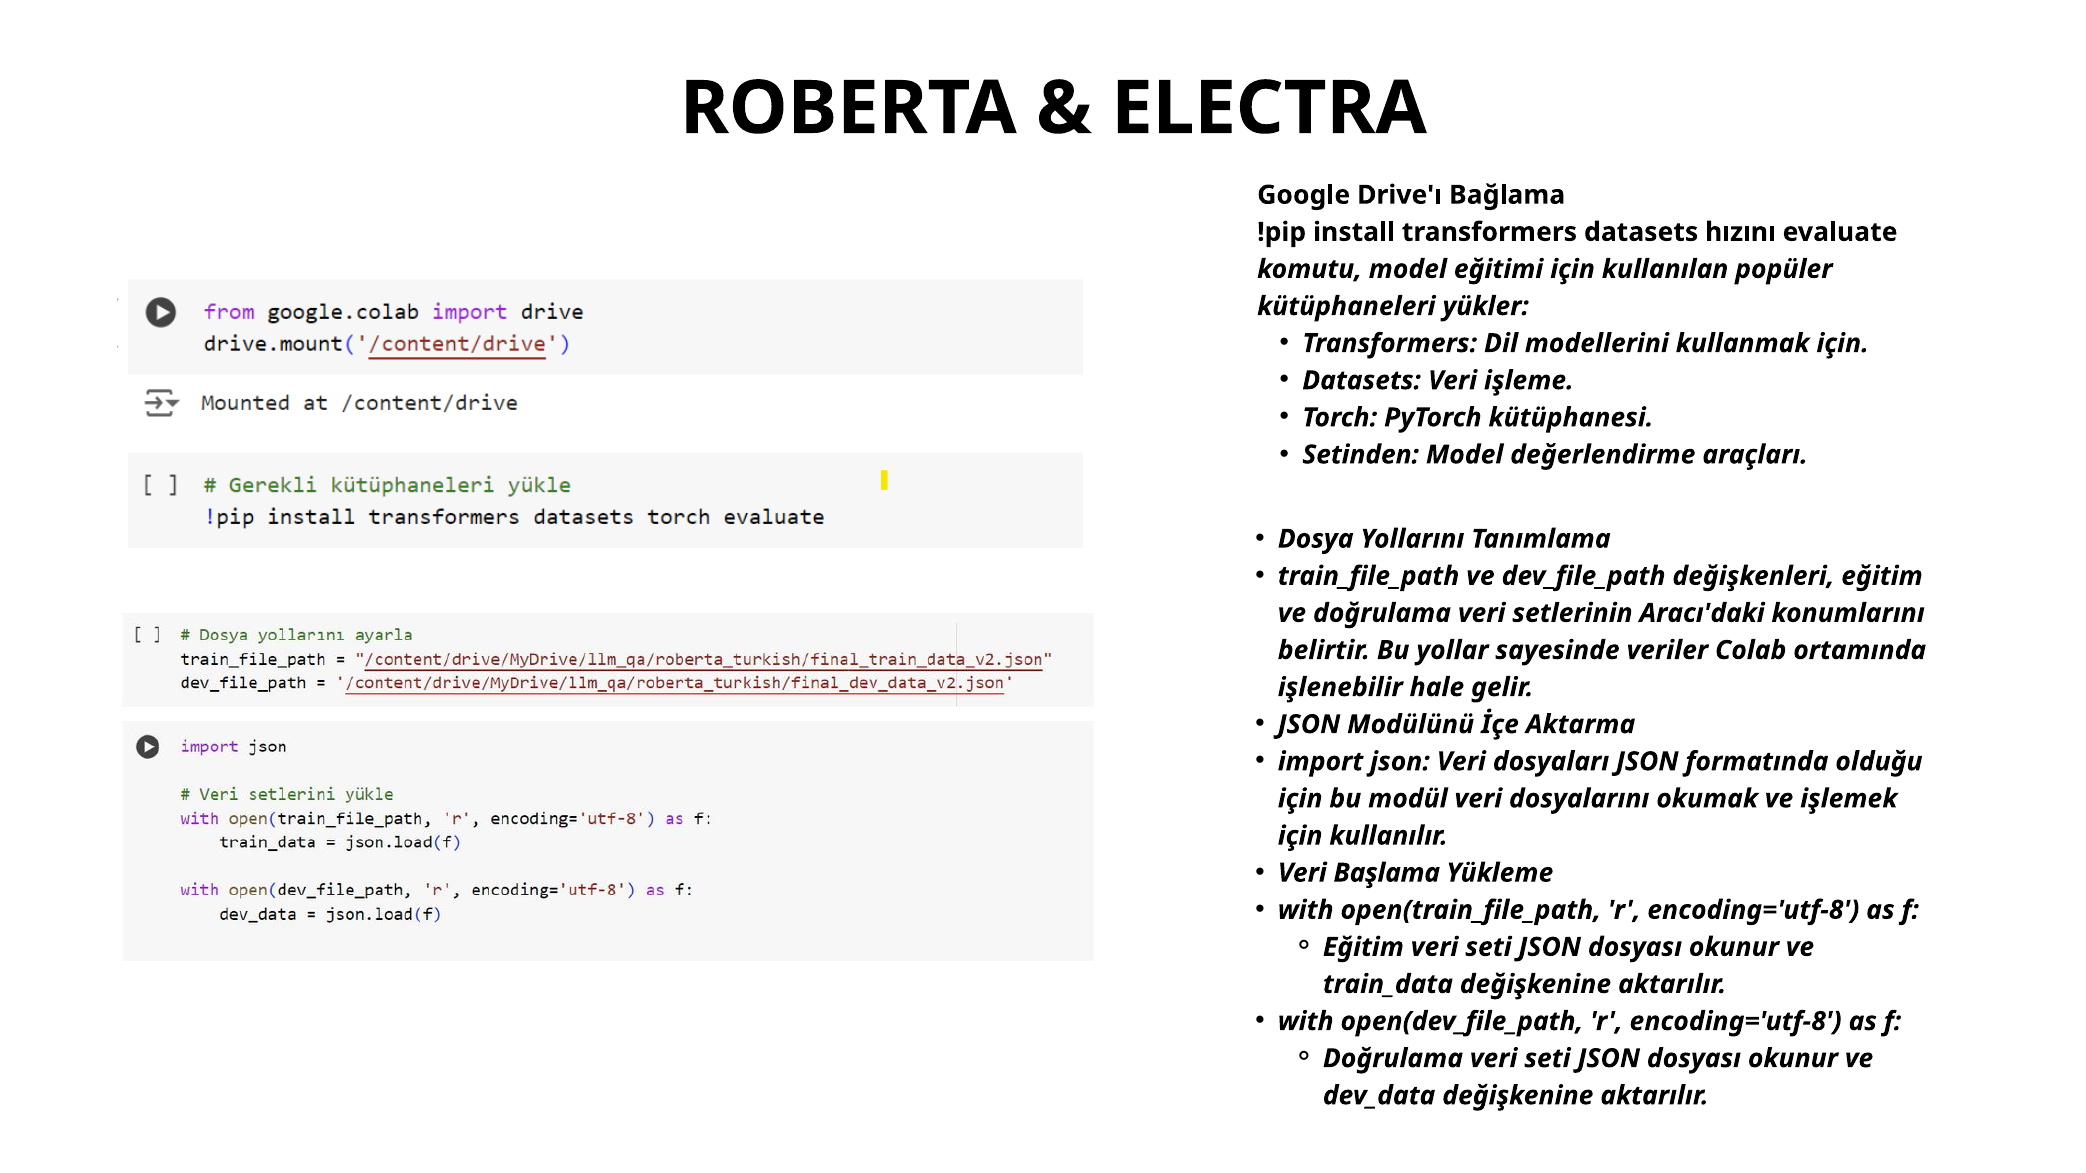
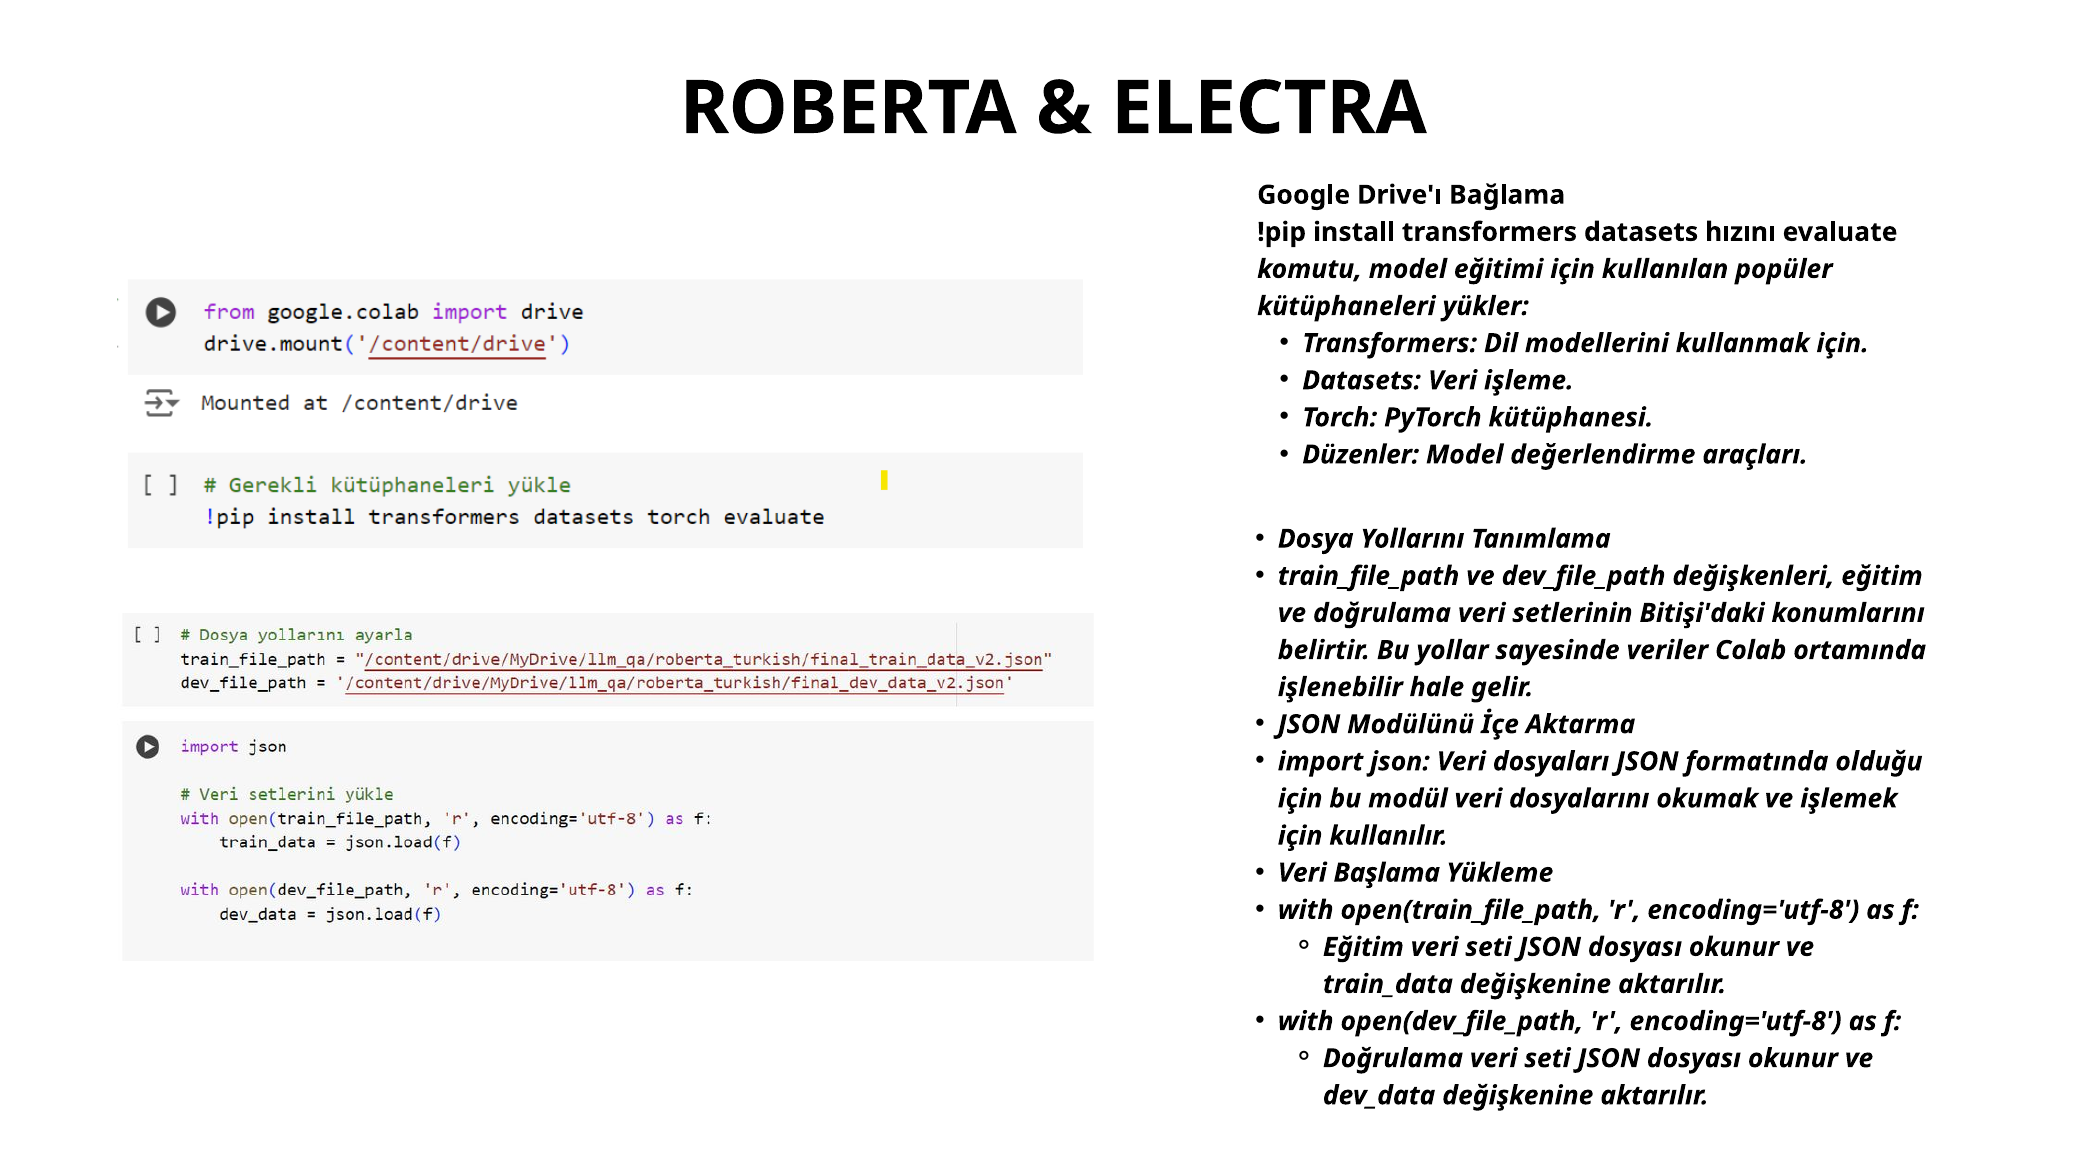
Setinden: Setinden -> Düzenler (1361, 455)
Aracı'daki: Aracı'daki -> Bitişi'daki (1702, 613)
